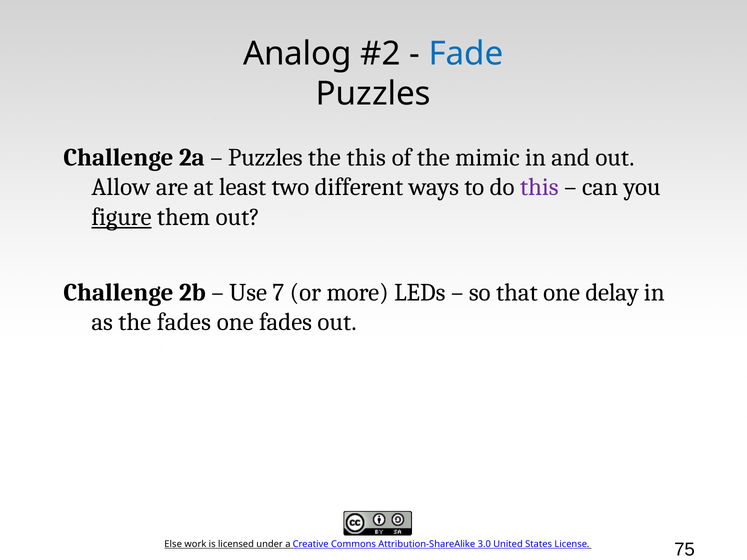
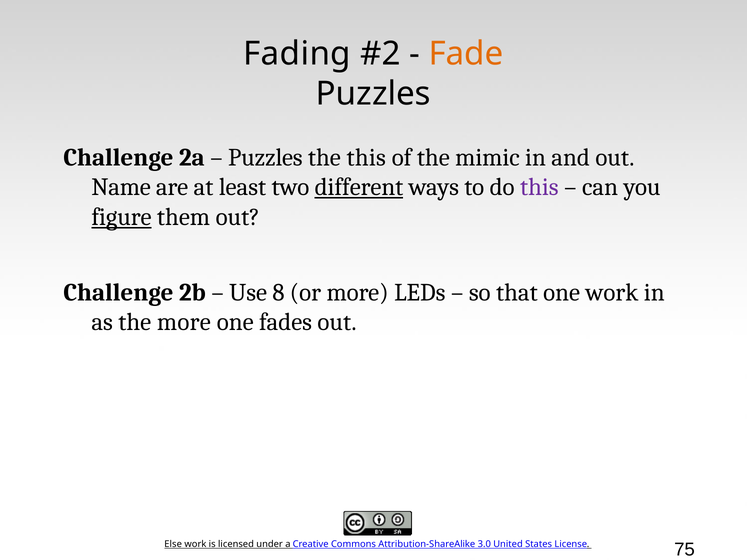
Analog: Analog -> Fading (297, 54)
Fade colour: blue -> orange (466, 54)
Allow: Allow -> Name (121, 187)
different underline: none -> present (359, 187)
7: 7 -> 8 (278, 293)
one delay: delay -> work (612, 293)
the fades: fades -> more (184, 322)
